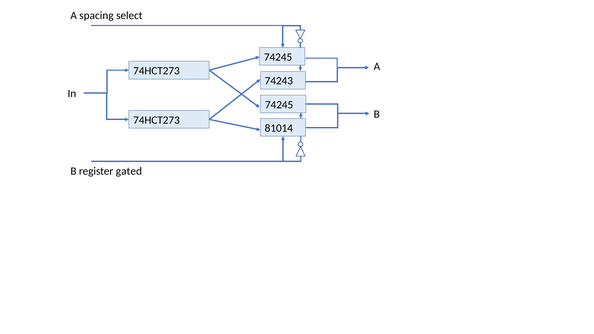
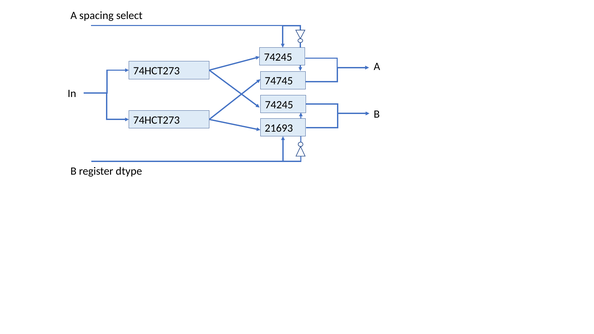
74243: 74243 -> 74745 (279, 81)
81014: 81014 -> 21693 (279, 128)
gated: gated -> dtype (129, 171)
